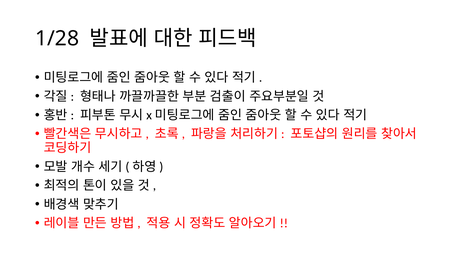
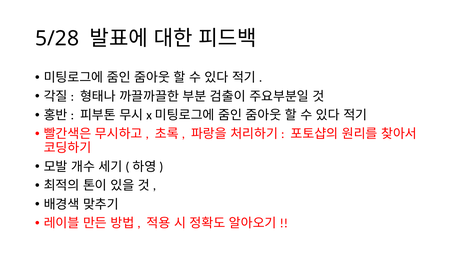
1/28: 1/28 -> 5/28 (57, 39)
